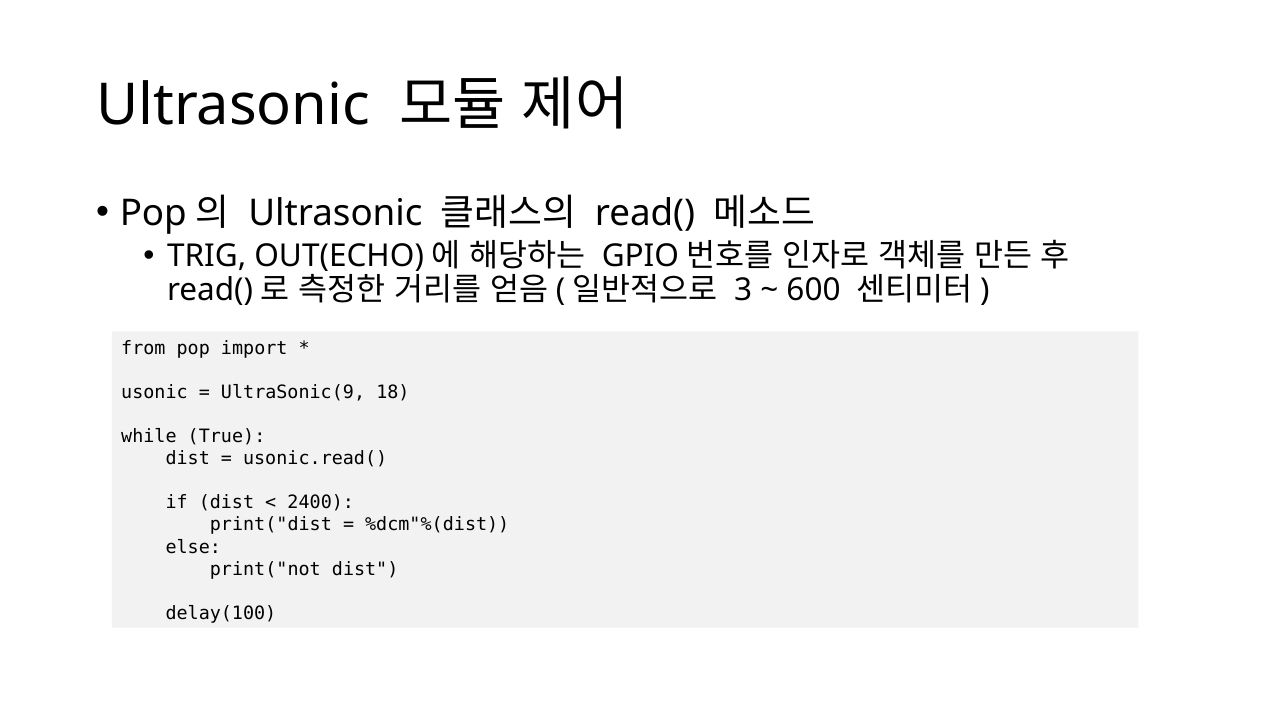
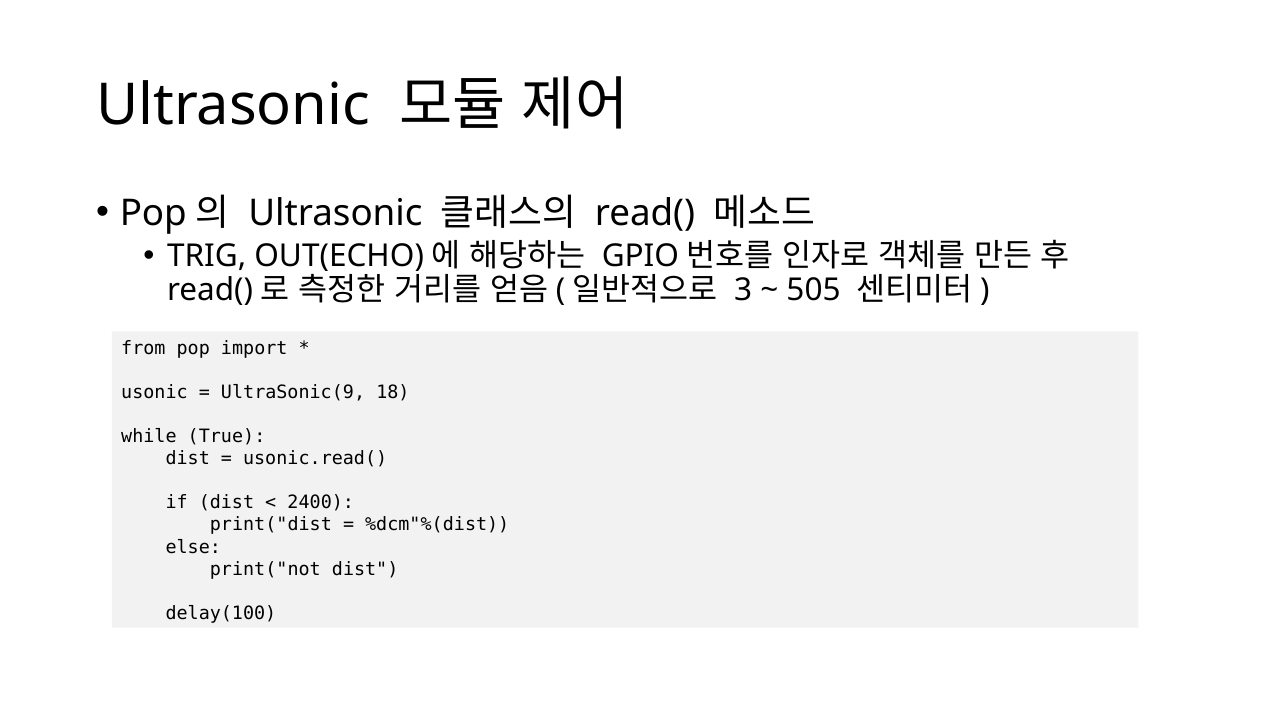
600: 600 -> 505 (814, 291)
